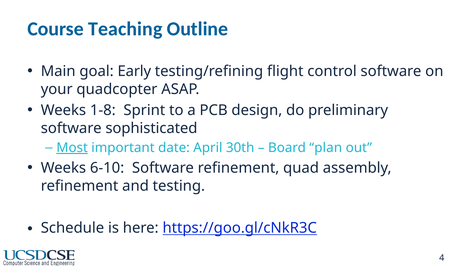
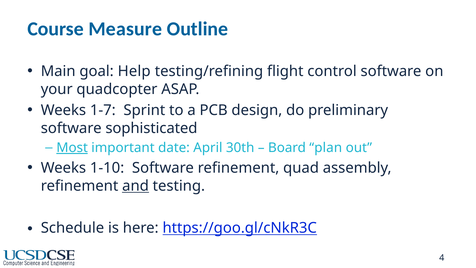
Teaching: Teaching -> Measure (125, 29)
Early: Early -> Help (134, 71)
1-8: 1-8 -> 1-7 (103, 110)
6-10: 6-10 -> 1-10 (107, 168)
and underline: none -> present (135, 186)
